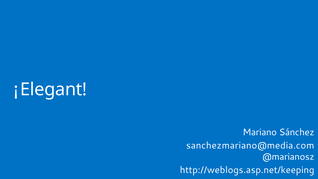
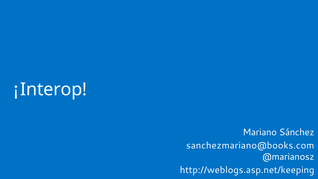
Elegant: Elegant -> Interop (54, 89)
sanchezmariano@media.com: sanchezmariano@media.com -> sanchezmariano@books.com (250, 145)
